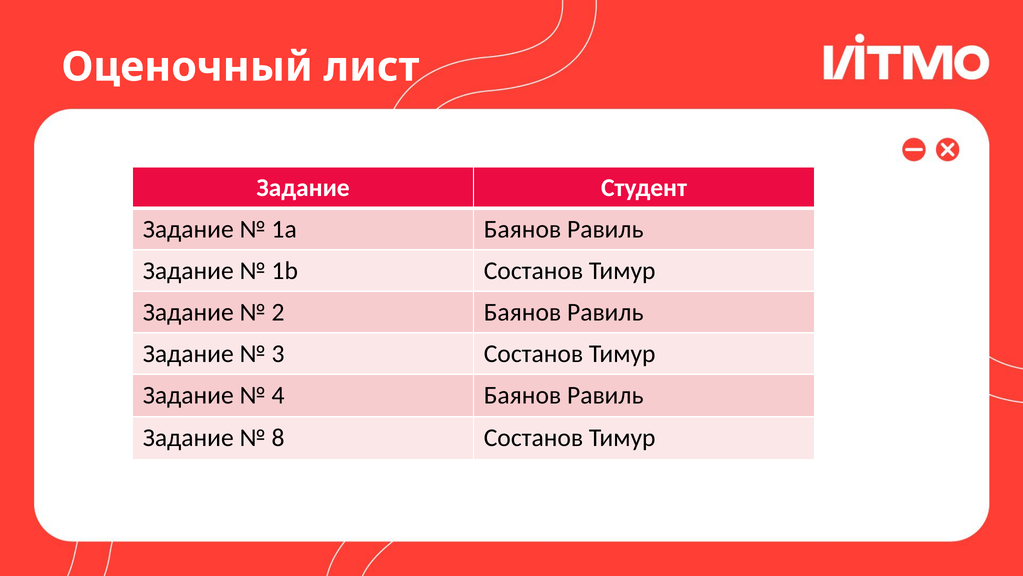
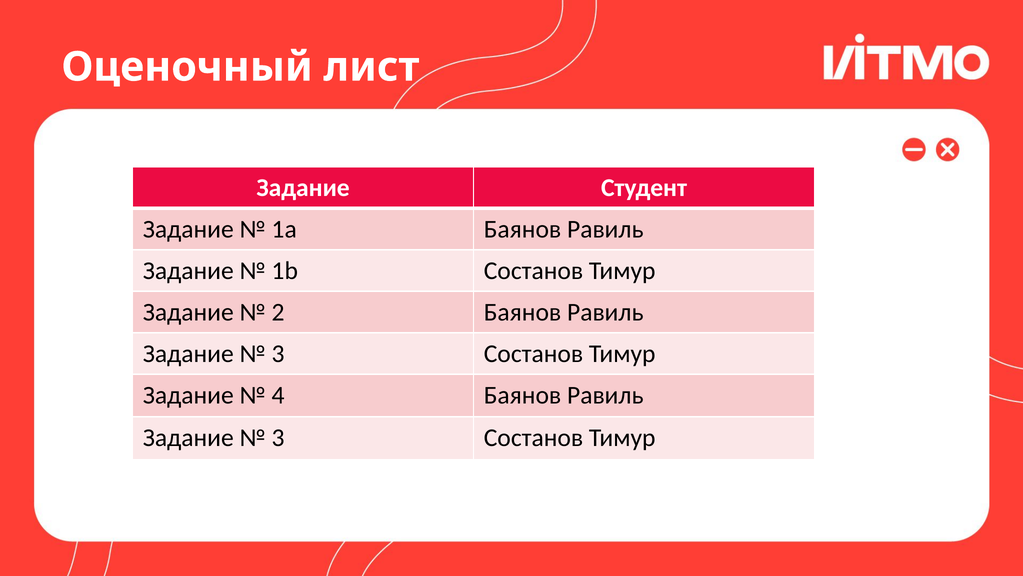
8: 8 -> 3 (278, 437)
